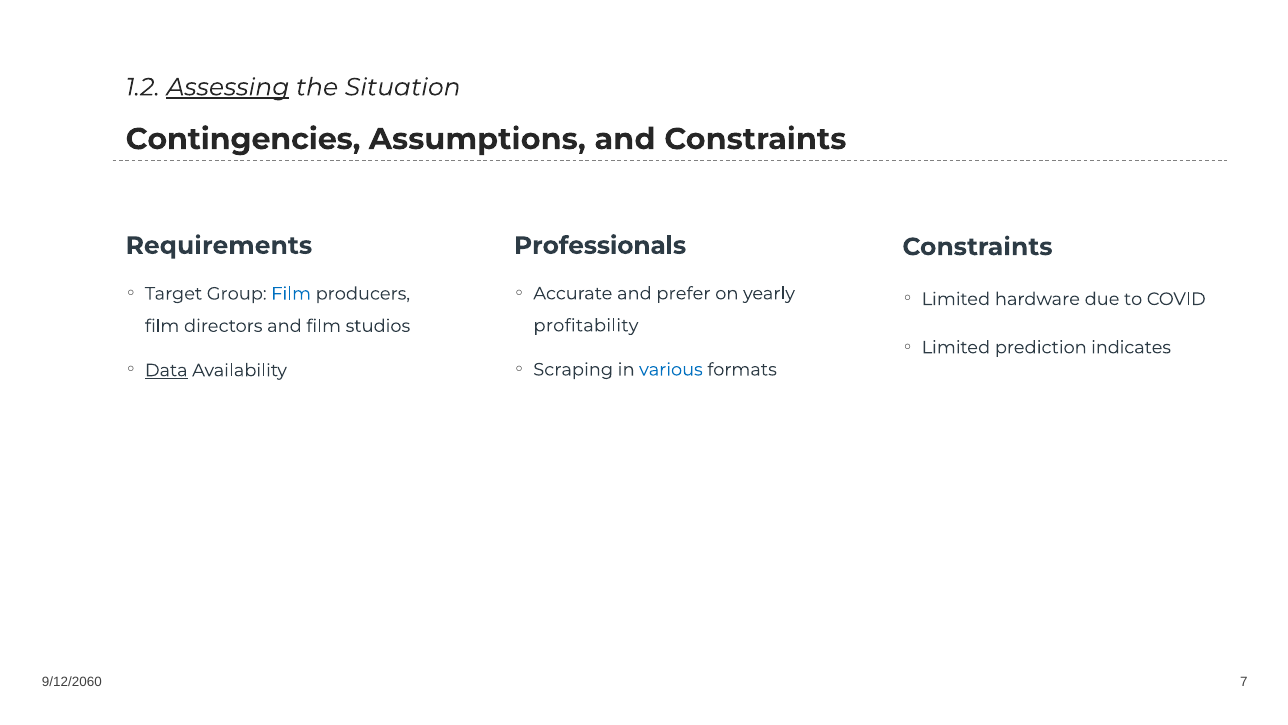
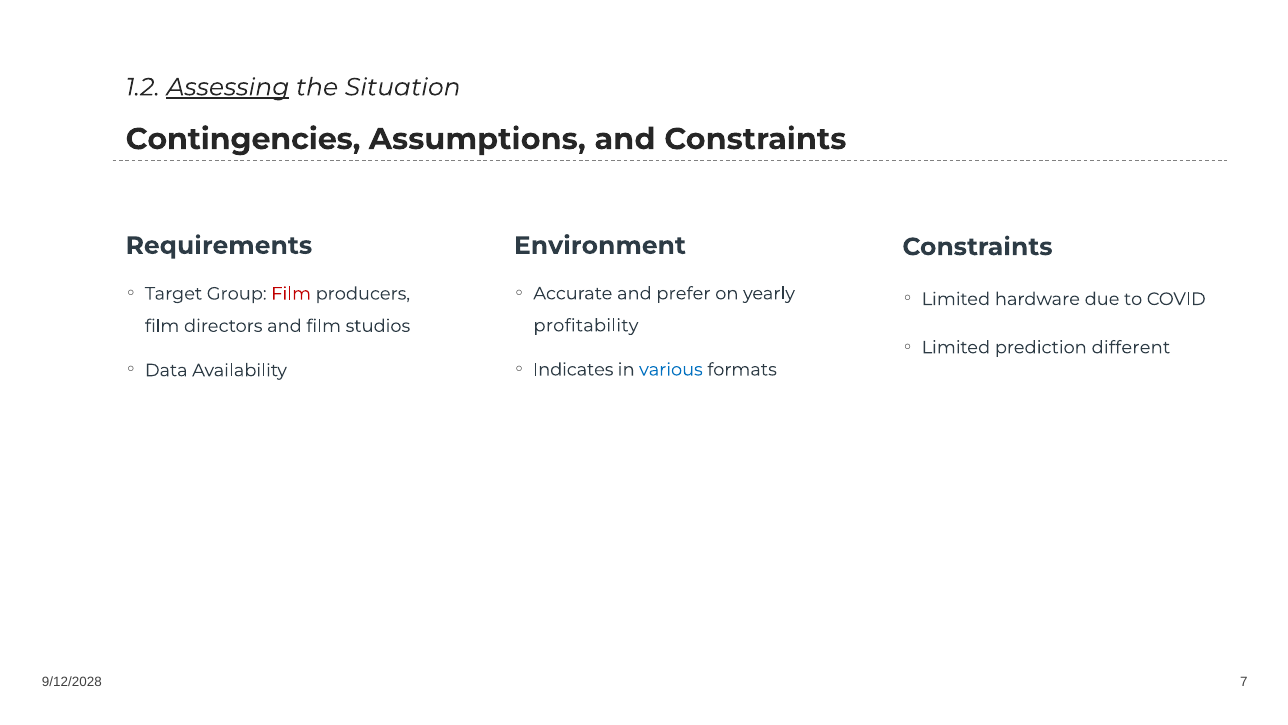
Professionals: Professionals -> Environment (600, 245)
Film colour: blue -> red (291, 294)
indicates: indicates -> different (1131, 347)
Scraping: Scraping -> Indicates (573, 369)
Data underline: present -> none (166, 370)
9/12/2060: 9/12/2060 -> 9/12/2028 (72, 682)
